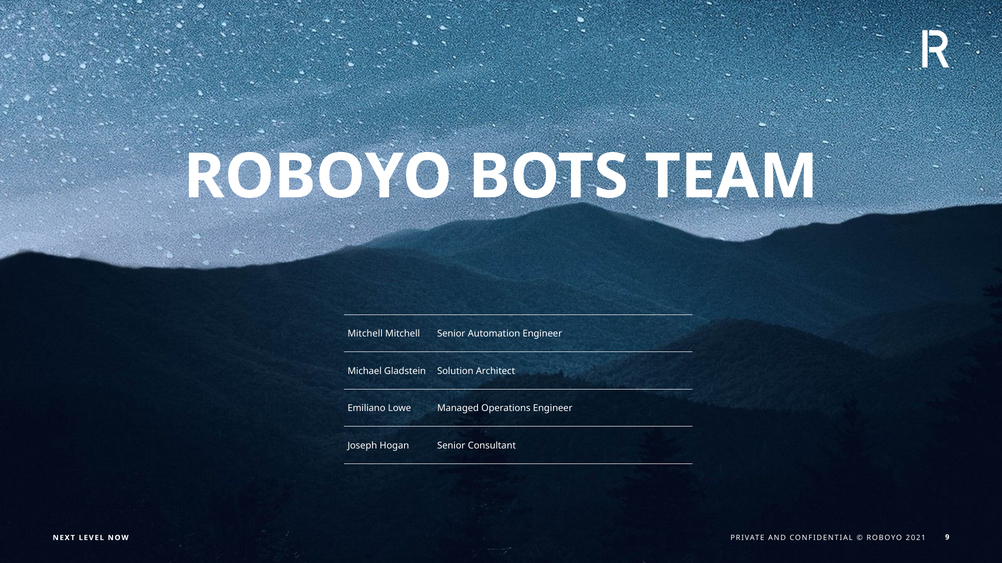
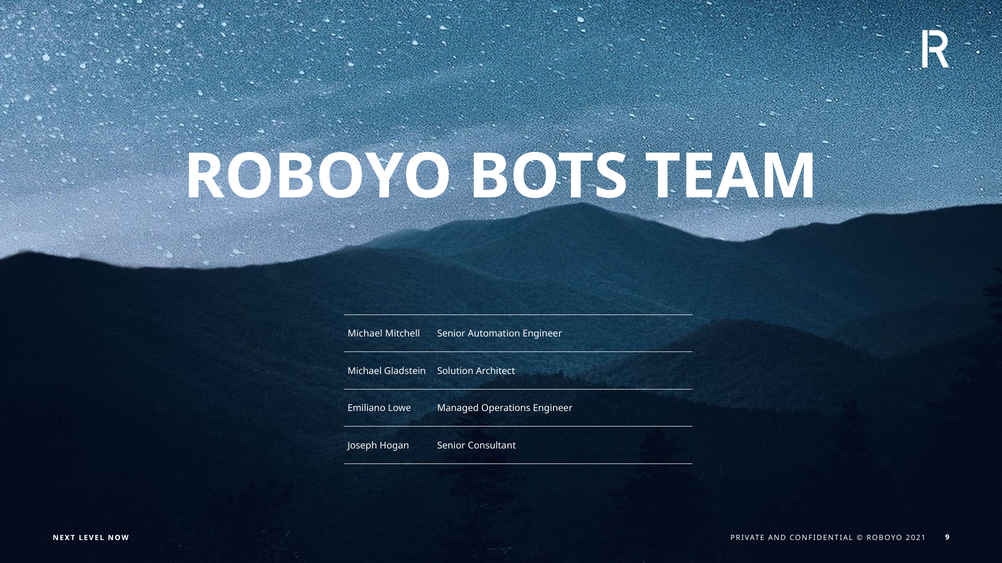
Mitchell: Mitchell -> Michael (365, 334)
